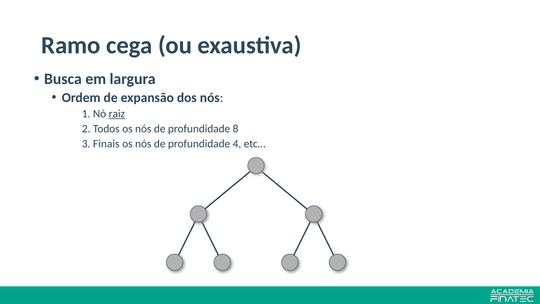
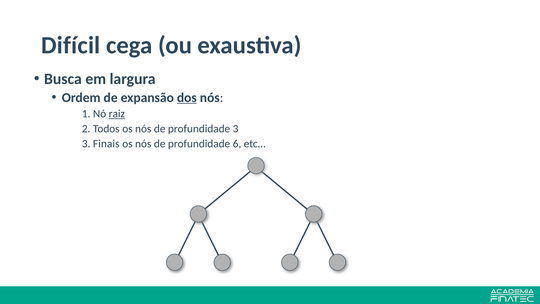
Ramo: Ramo -> Difícil (71, 45)
dos underline: none -> present (187, 98)
profundidade 8: 8 -> 3 (236, 129)
4: 4 -> 6 (237, 144)
